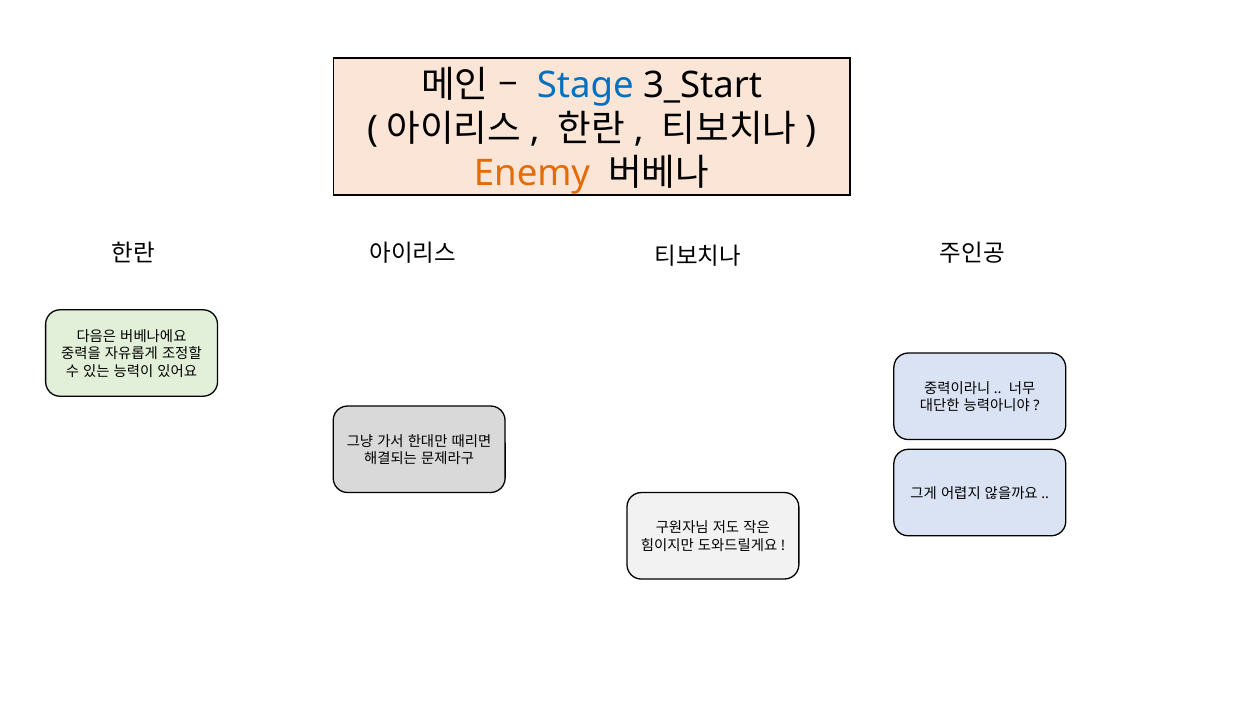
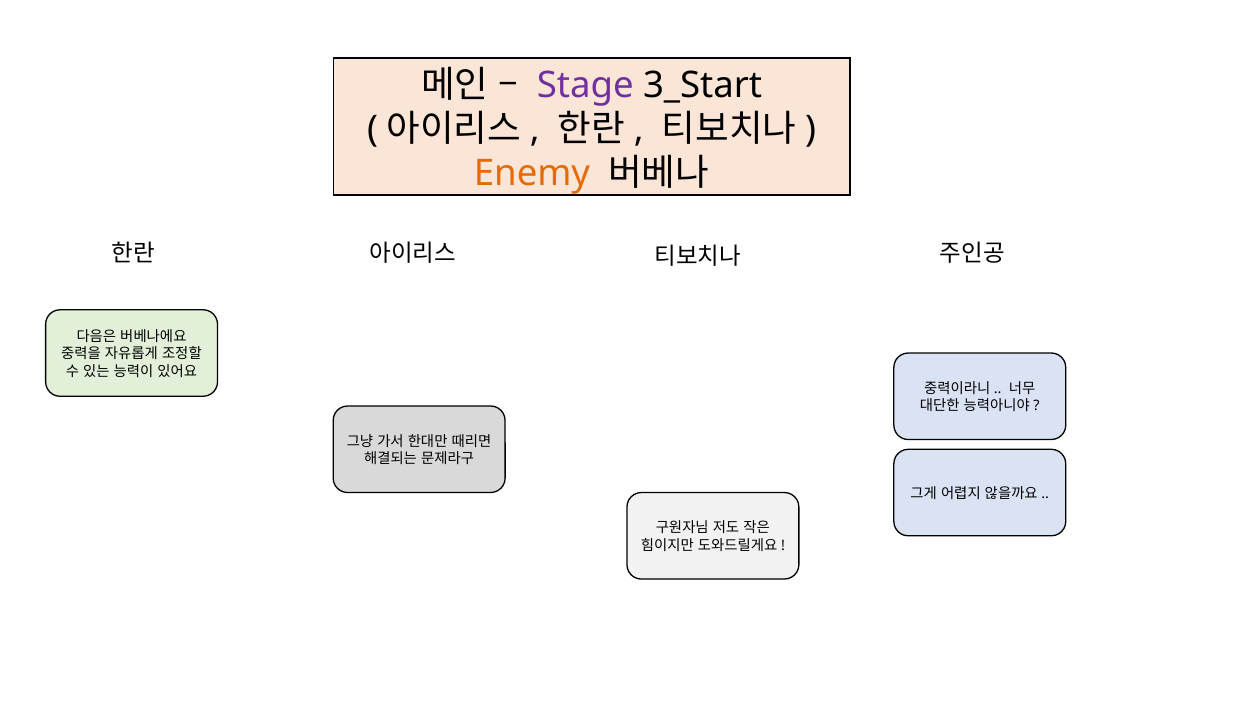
Stage colour: blue -> purple (585, 85)
